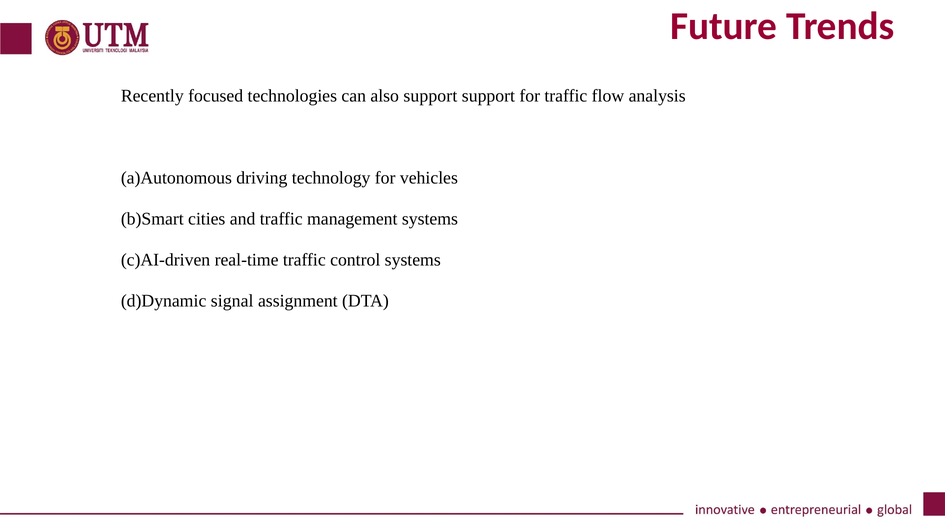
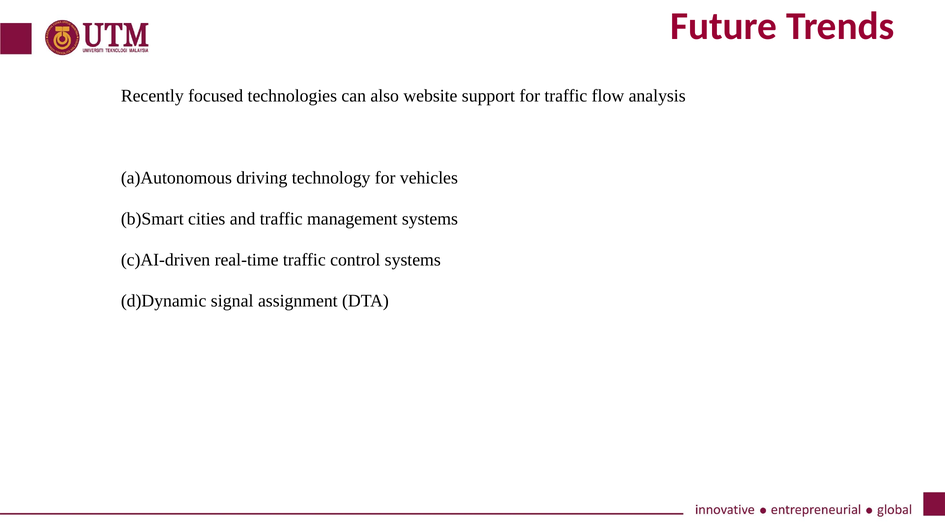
also support: support -> website (430, 96)
